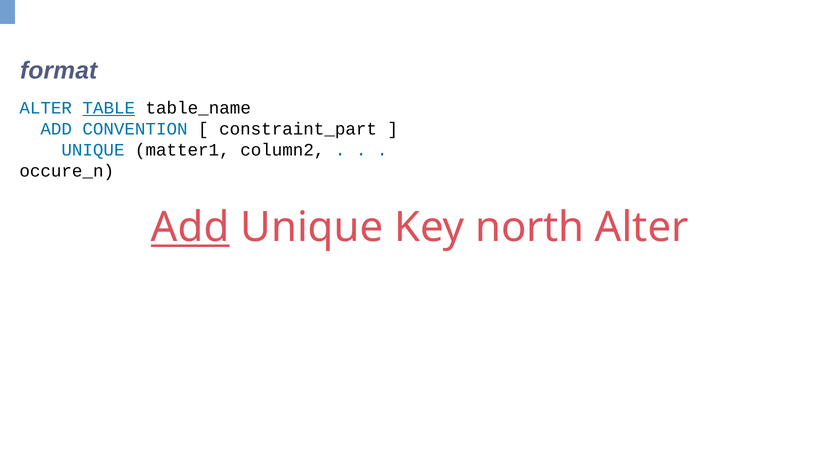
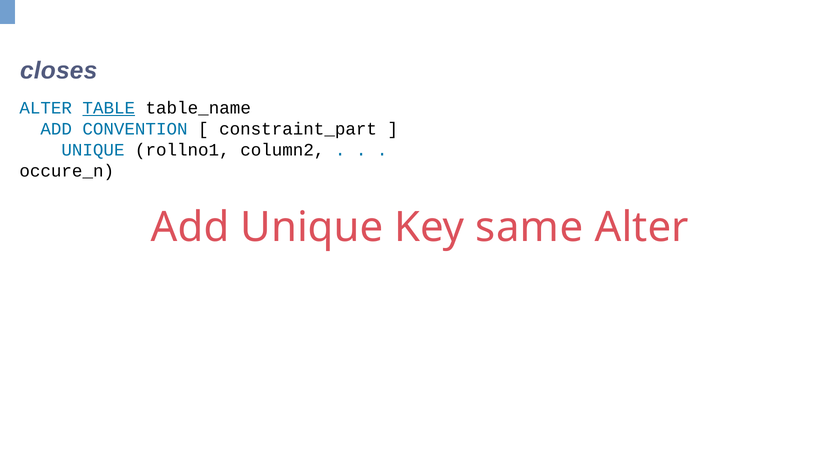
format: format -> closes (59, 71)
matter1: matter1 -> rollno1 (182, 150)
Add underline: present -> none (190, 228)
north: north -> same (529, 228)
